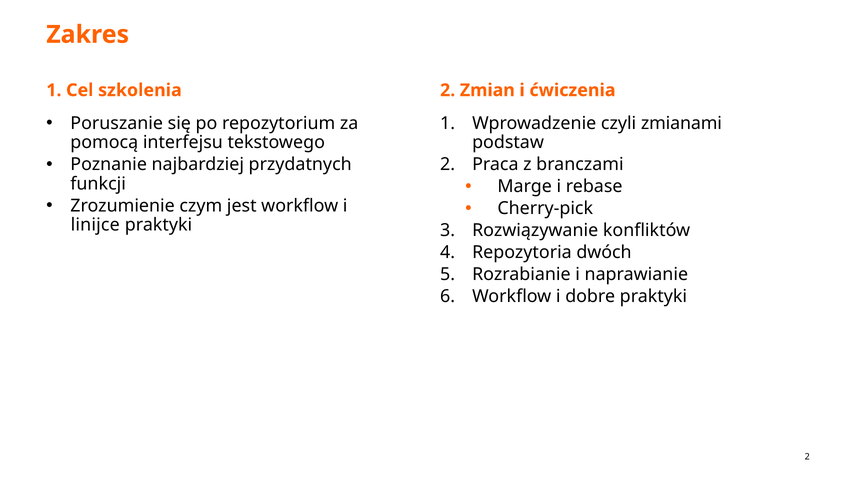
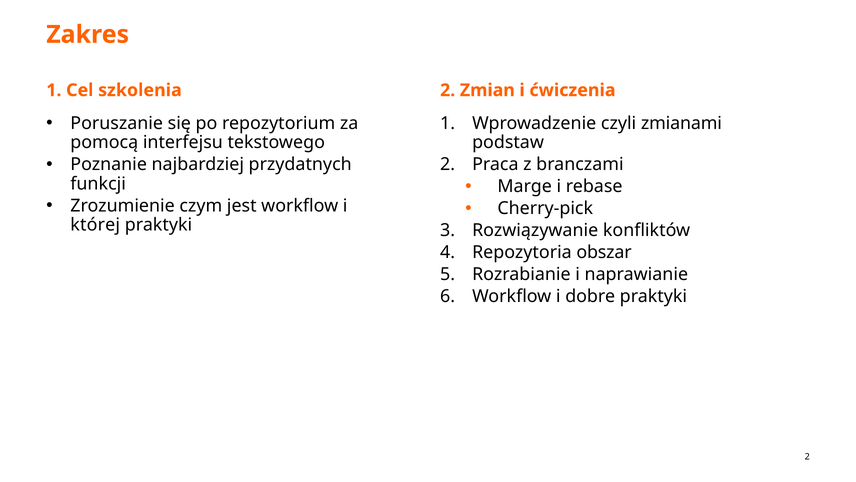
linijce: linijce -> której (95, 225)
dwóch: dwóch -> obszar (604, 252)
